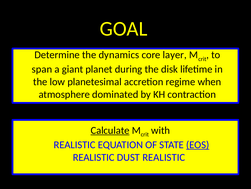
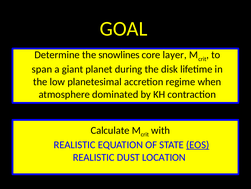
dynamics: dynamics -> snowlines (119, 55)
Calculate underline: present -> none (110, 130)
DUST REALISTIC: REALISTIC -> LOCATION (164, 157)
